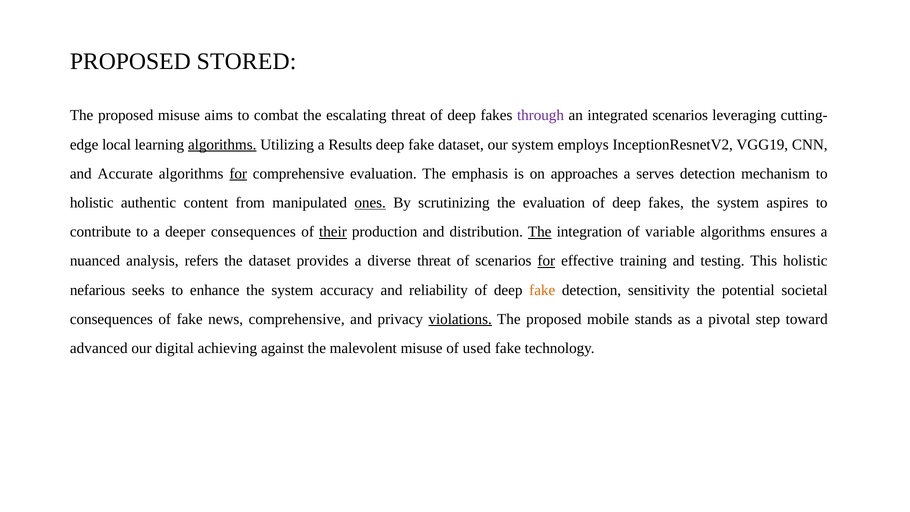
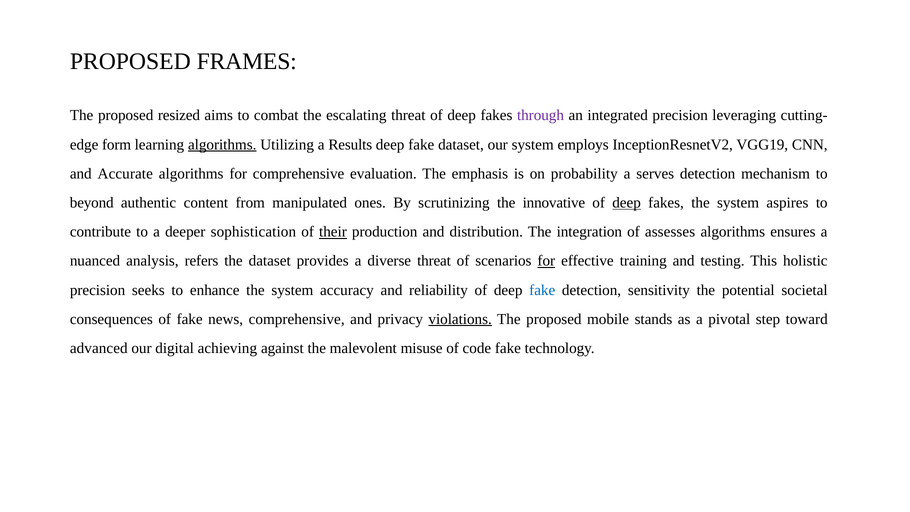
STORED: STORED -> FRAMES (247, 61)
proposed misuse: misuse -> resized (179, 115)
integrated scenarios: scenarios -> precision (680, 115)
local: local -> form (117, 144)
for underline: present -> none (238, 174)
approaches: approaches -> probability (584, 174)
holistic: holistic -> beyond (92, 203)
ones underline: present -> none (370, 203)
the evaluation: evaluation -> innovative (554, 203)
deep underline: none -> present (627, 203)
deeper consequences: consequences -> sophistication (253, 232)
The underline: present -> none (540, 232)
variable: variable -> assesses (670, 232)
nefarious: nefarious -> precision (98, 290)
fake colour: orange -> blue (542, 290)
used: used -> code (477, 348)
